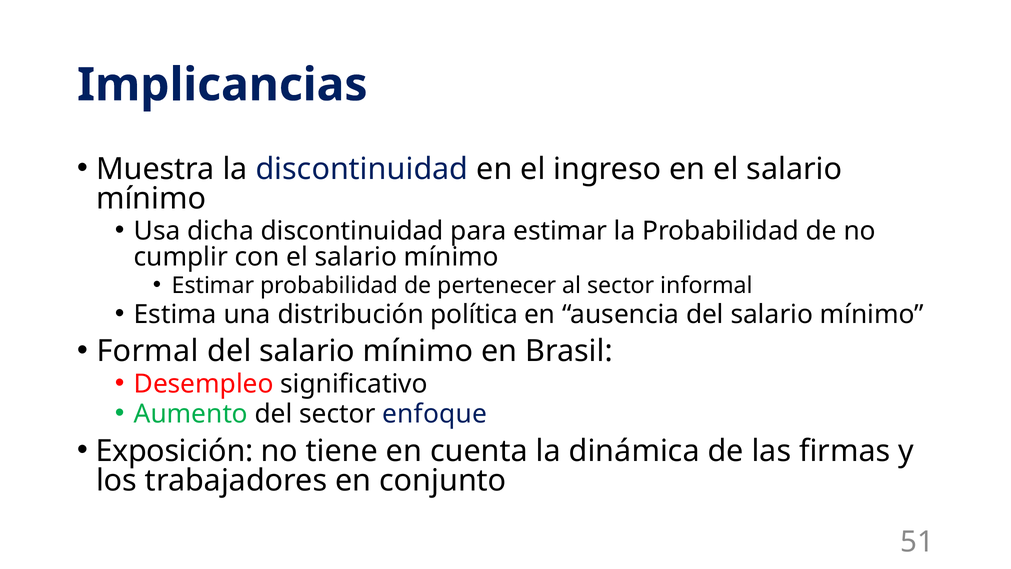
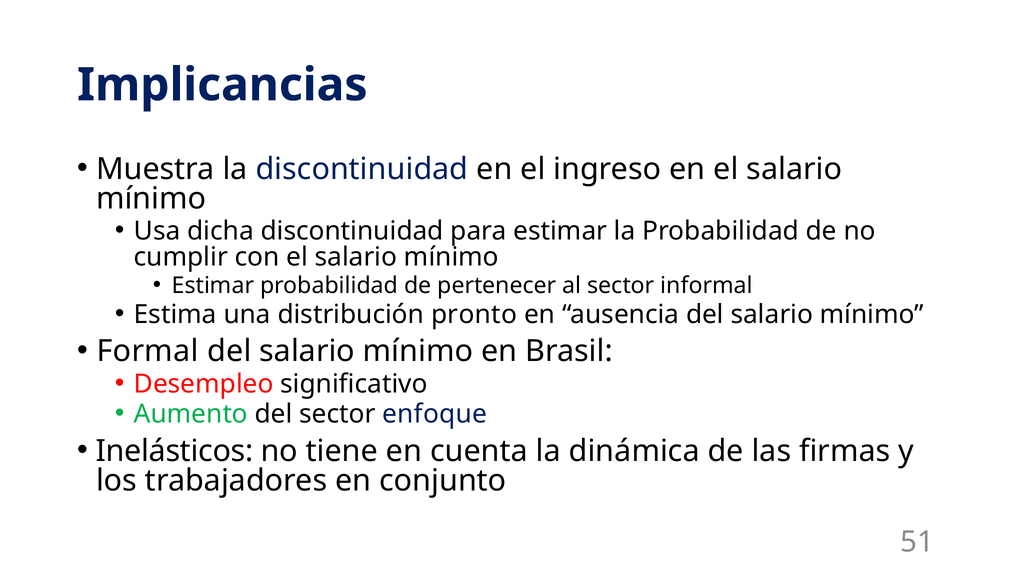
política: política -> pronto (474, 314)
Exposición: Exposición -> Inelásticos (174, 451)
